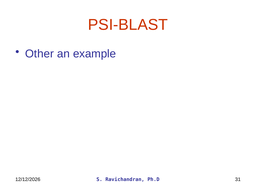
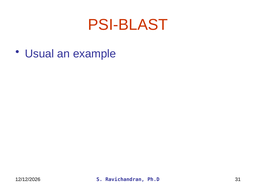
Other: Other -> Usual (40, 54)
